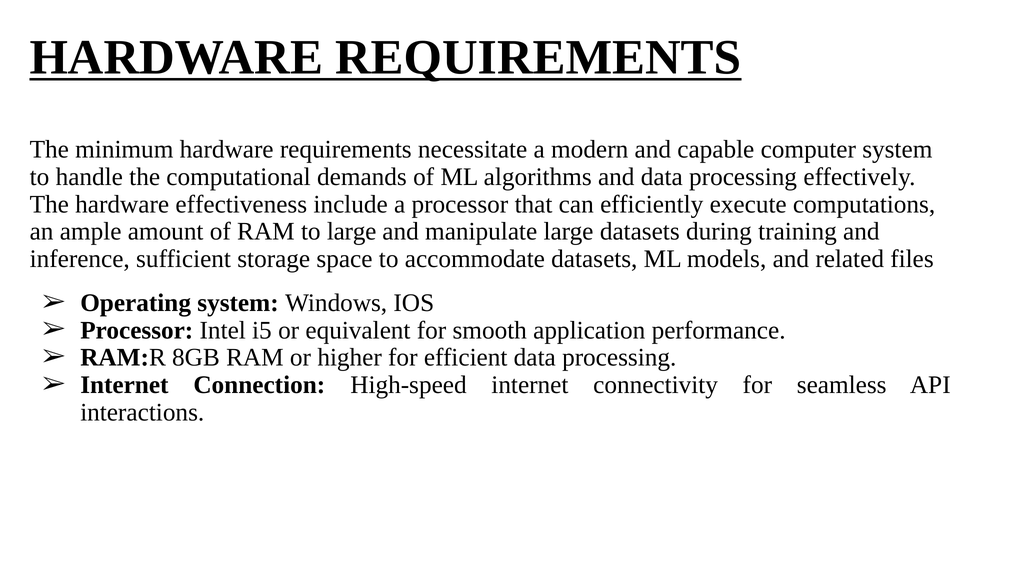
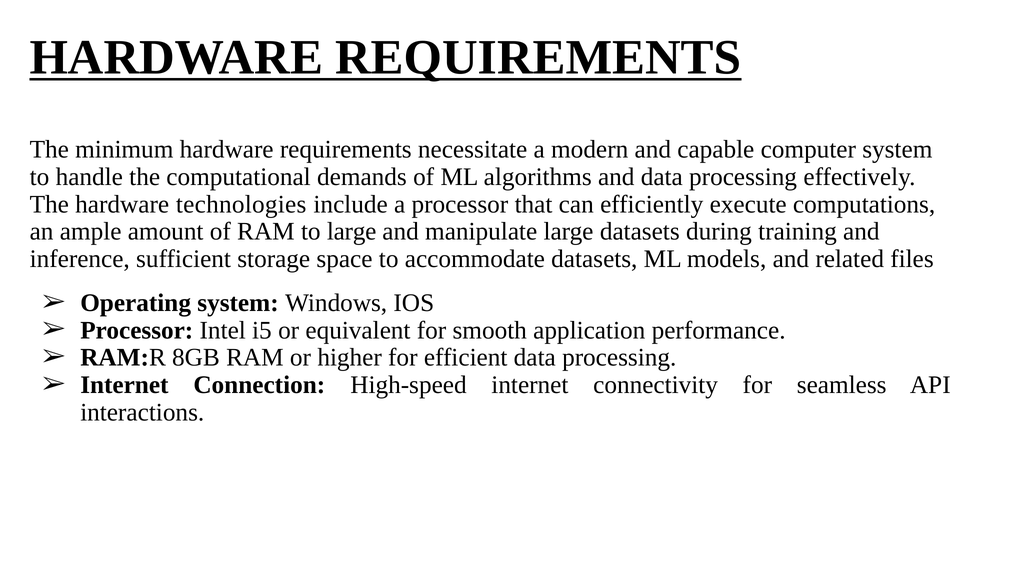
effectiveness: effectiveness -> technologies (241, 204)
